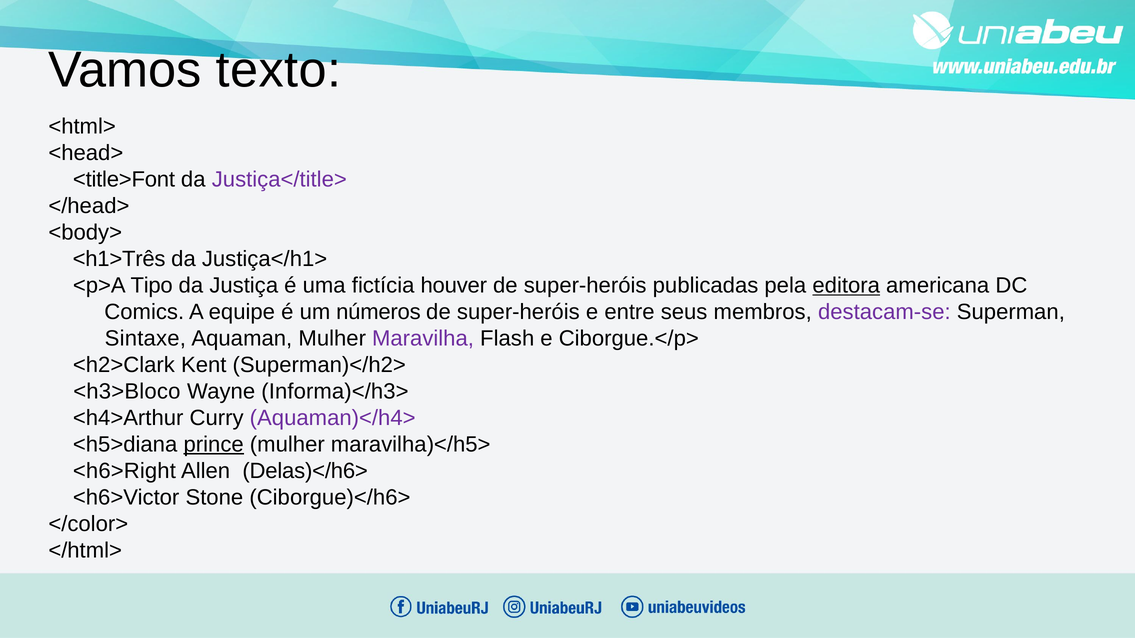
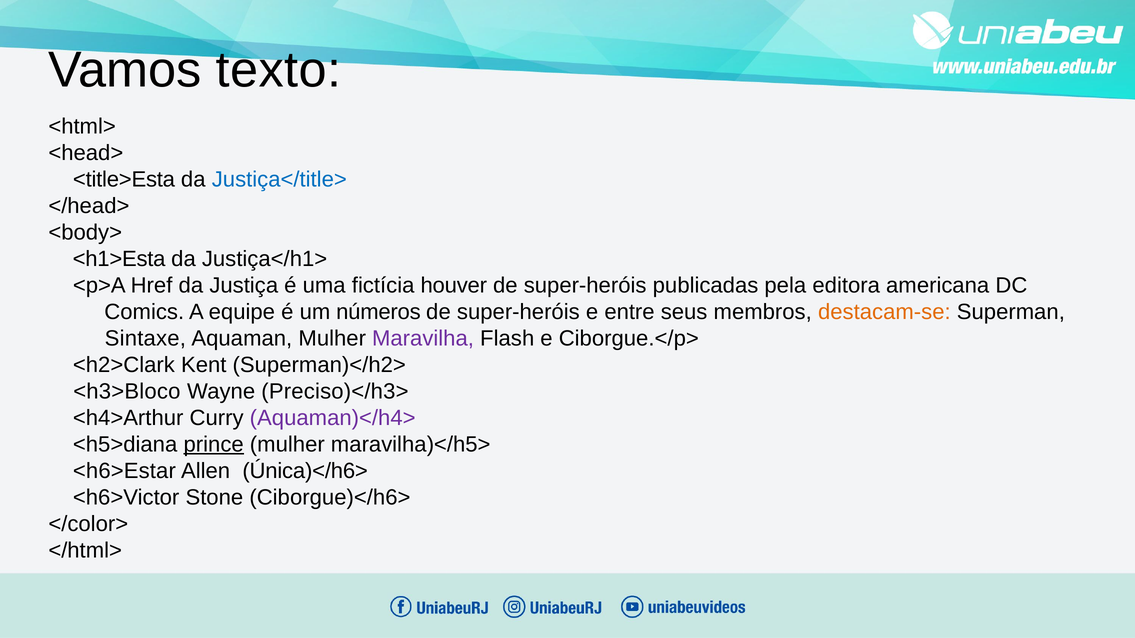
<title>Font: <title>Font -> <title>Esta (124, 180)
Justiça</title> colour: purple -> blue (279, 180)
<h1>Três: <h1>Três -> <h1>Esta (119, 259)
Tipo: Tipo -> Href (152, 286)
editora underline: present -> none (846, 286)
destacam-se colour: purple -> orange (884, 312)
Informa)</h3>: Informa)</h3> -> Preciso)</h3> (335, 392)
<h6>Right: <h6>Right -> <h6>Estar (124, 471)
Delas)</h6>: Delas)</h6> -> Única)</h6> (305, 471)
